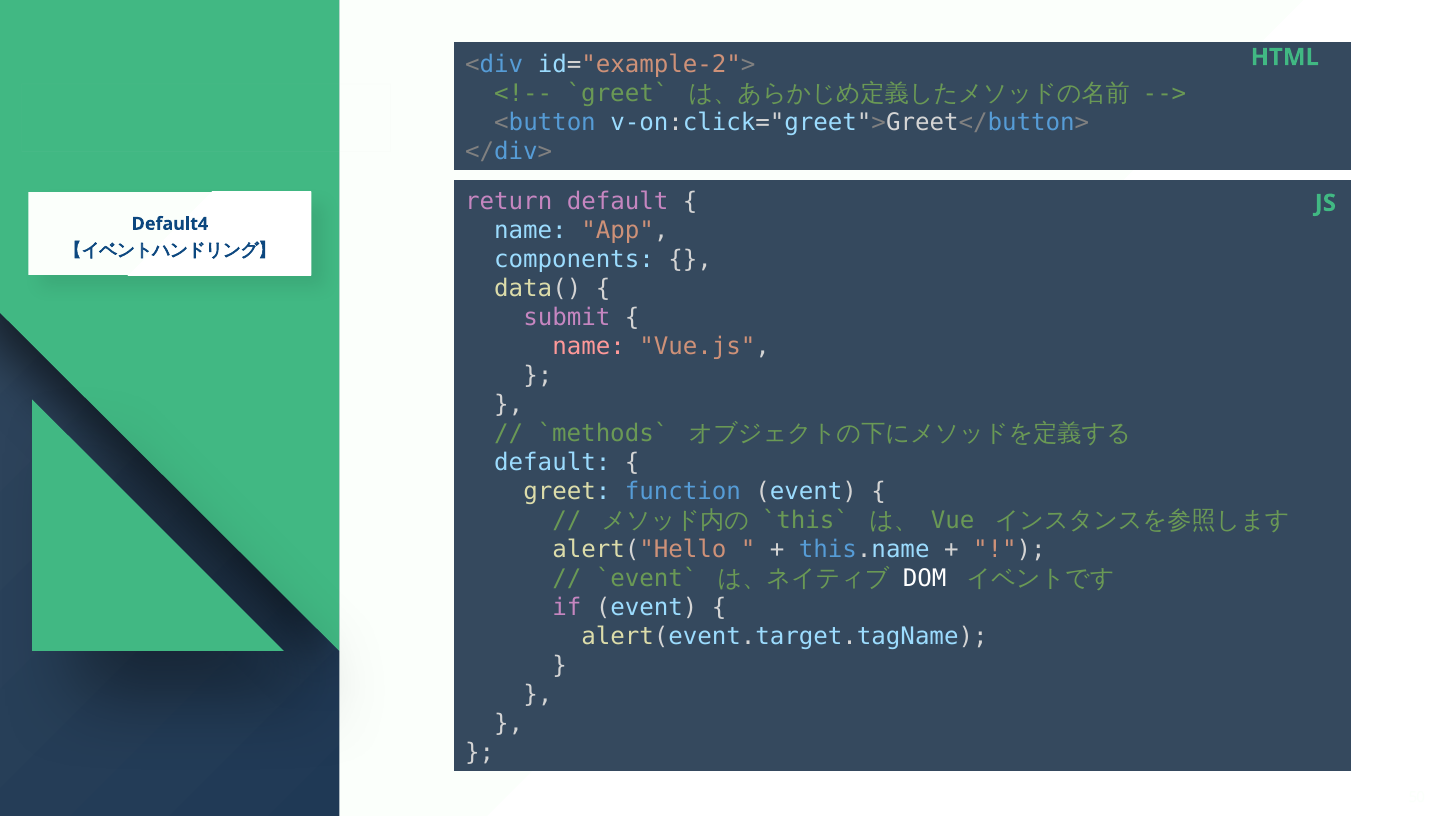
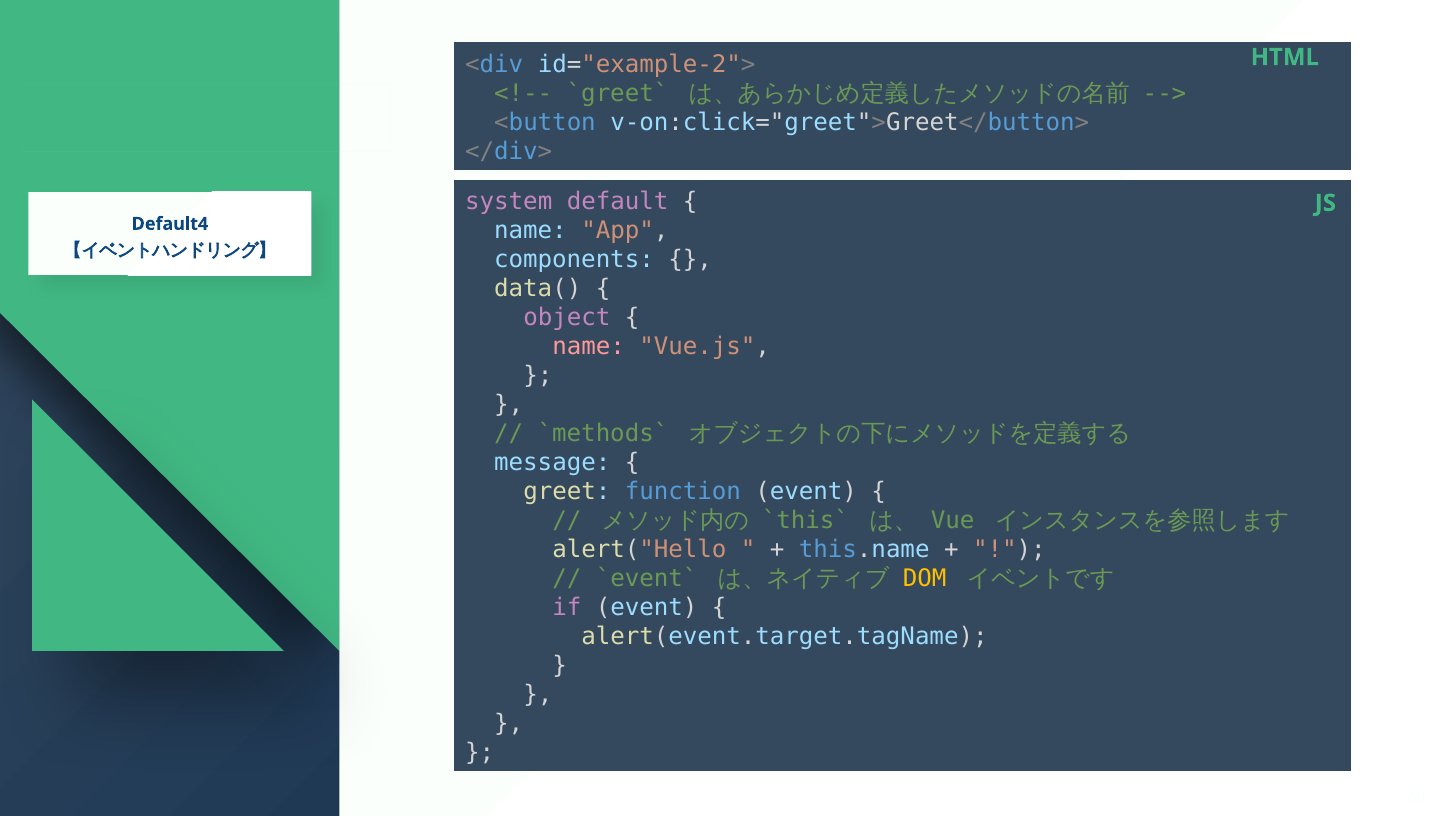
return: return -> system (509, 202)
submit: submit -> object (567, 318)
default: default -> message (552, 463)
DOM colour: white -> yellow (925, 579)
